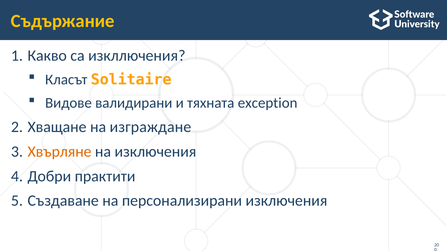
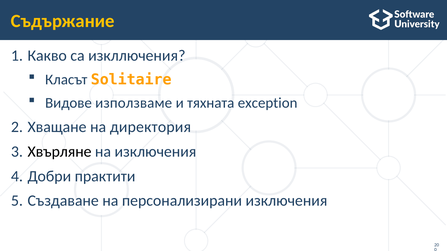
валидирани: валидирани -> използваме (134, 103)
изграждане: изграждане -> директория (150, 127)
Хвърляне colour: orange -> black (60, 152)
